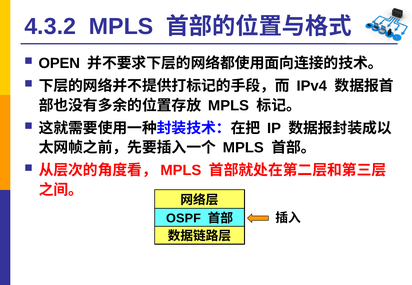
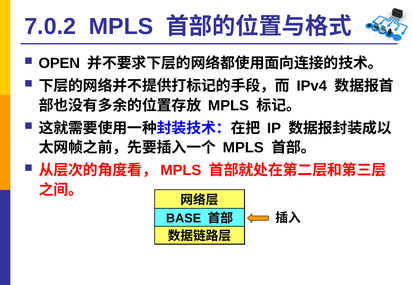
4.3.2: 4.3.2 -> 7.0.2 (50, 27)
OSPF: OSPF -> BASE (184, 218)
